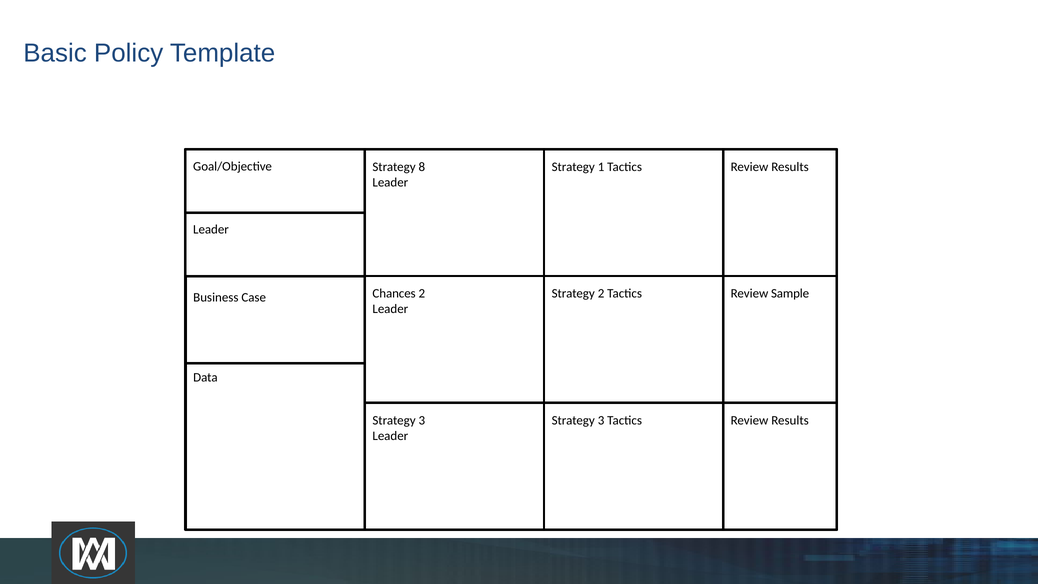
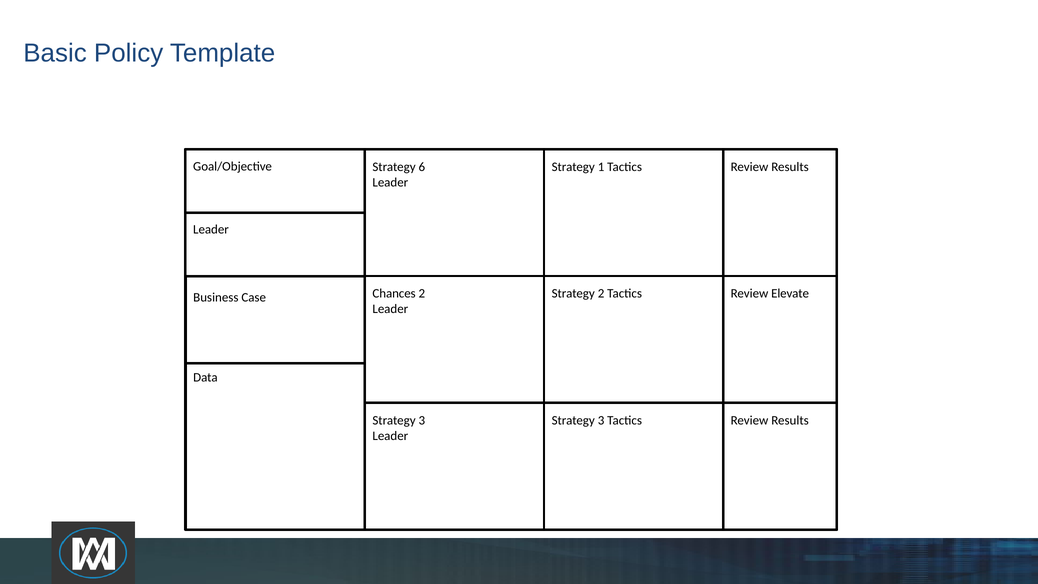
8: 8 -> 6 (422, 167)
Sample: Sample -> Elevate (790, 294)
